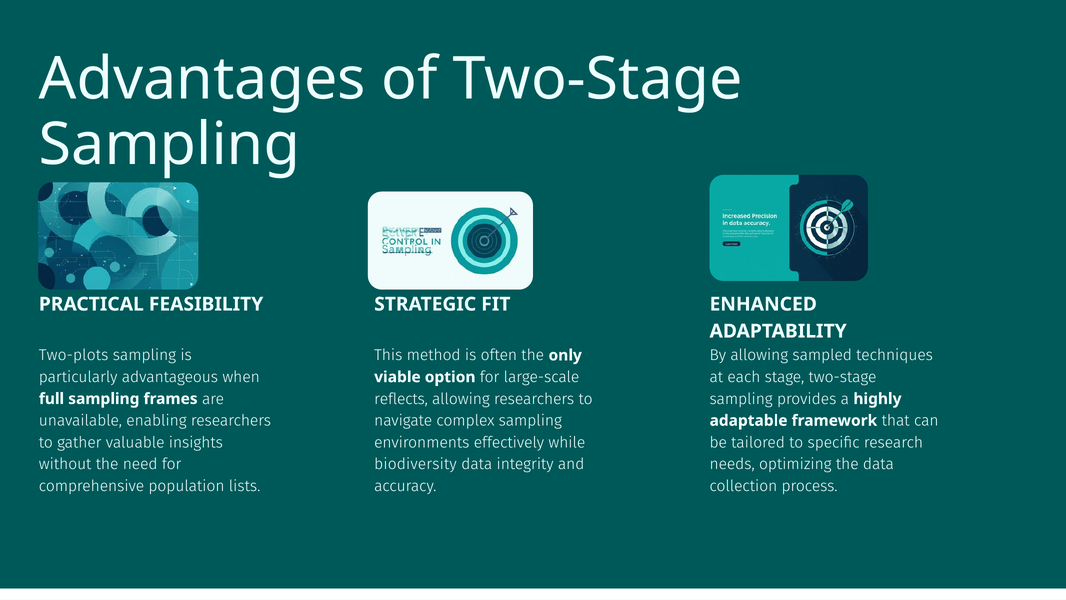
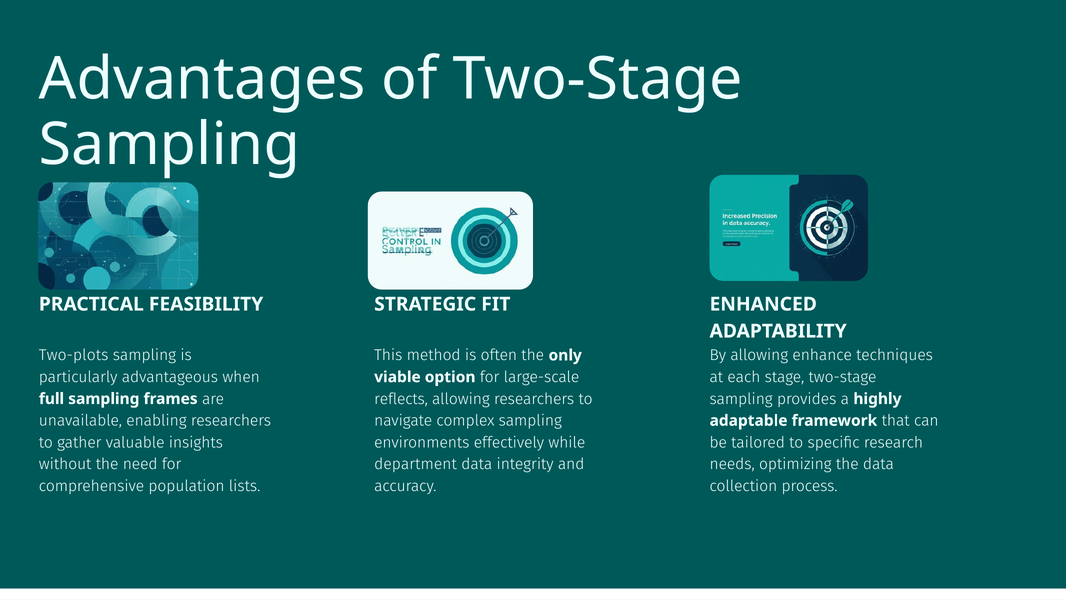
sampled: sampled -> enhance (822, 355)
biodiversity: biodiversity -> department (416, 464)
